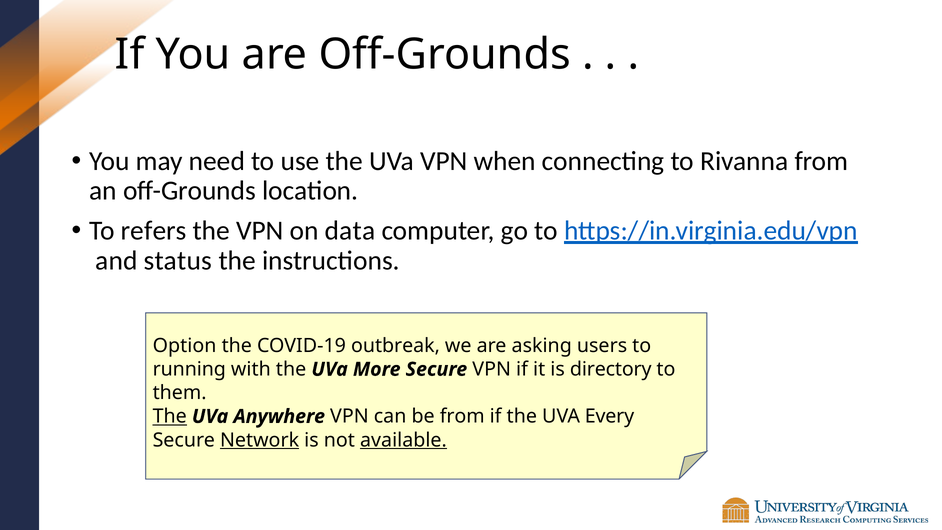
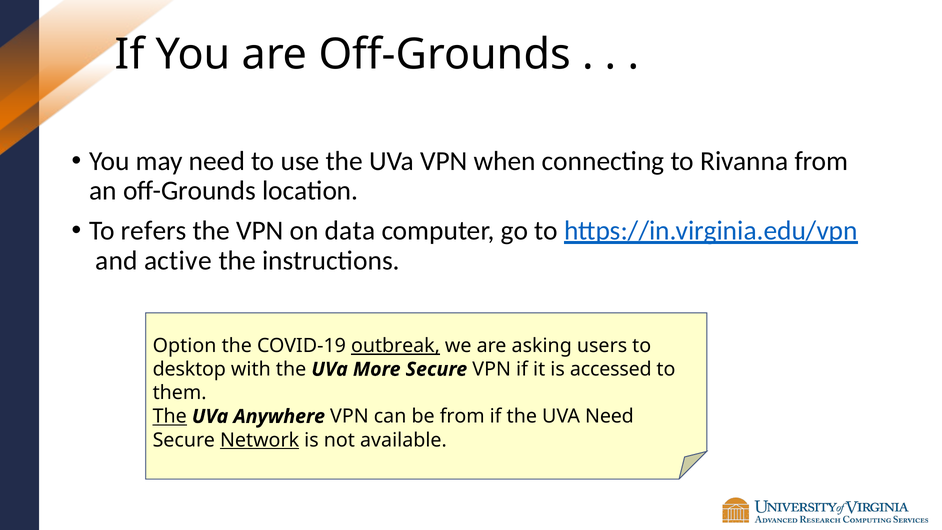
status: status -> active (178, 260)
outbreak underline: none -> present (395, 346)
running: running -> desktop (189, 369)
directory: directory -> accessed (611, 369)
UVA Every: Every -> Need (609, 416)
available underline: present -> none (403, 440)
